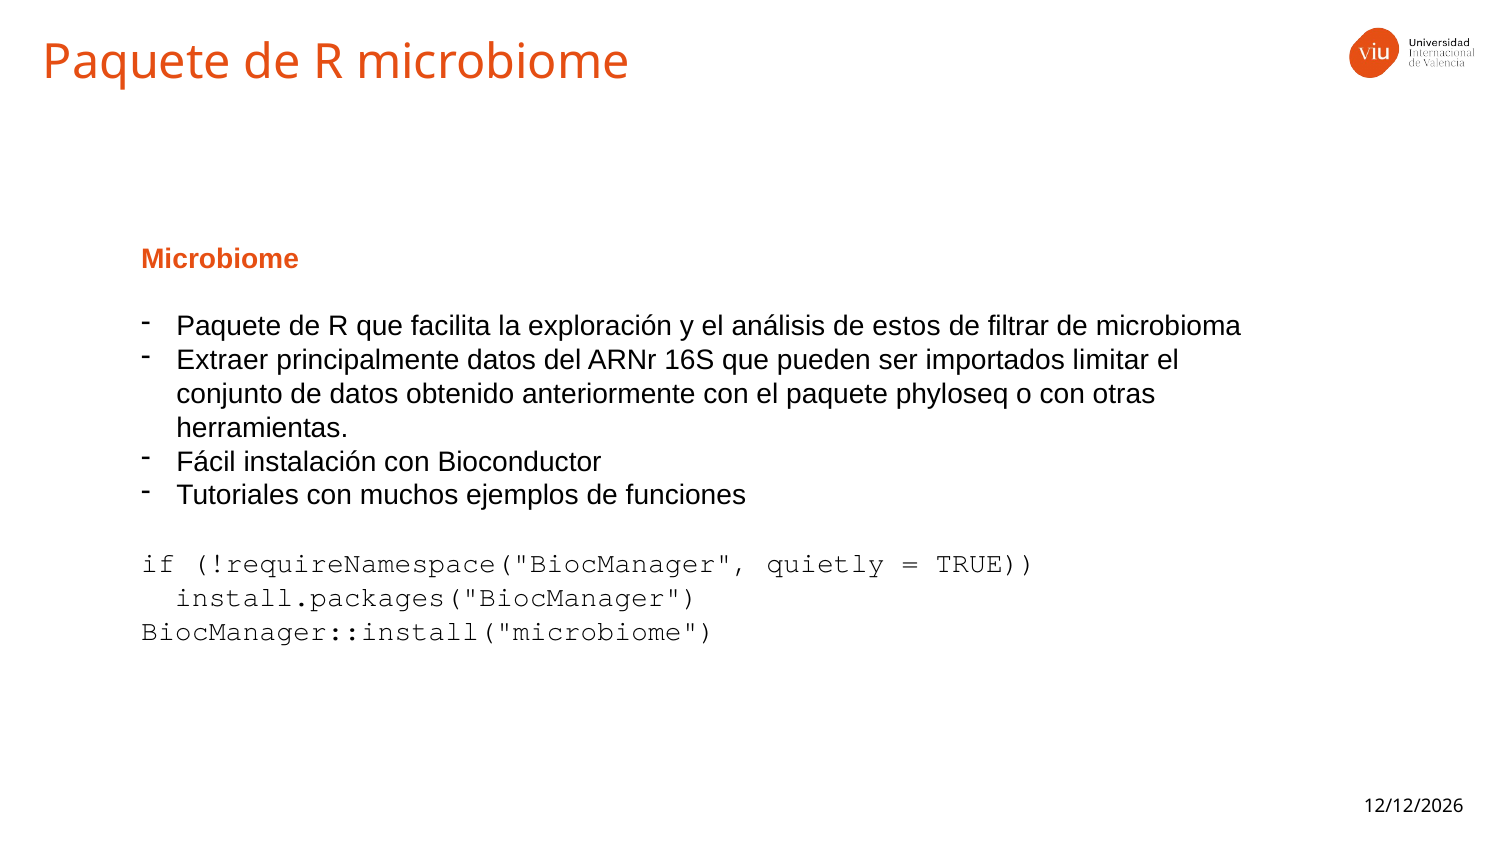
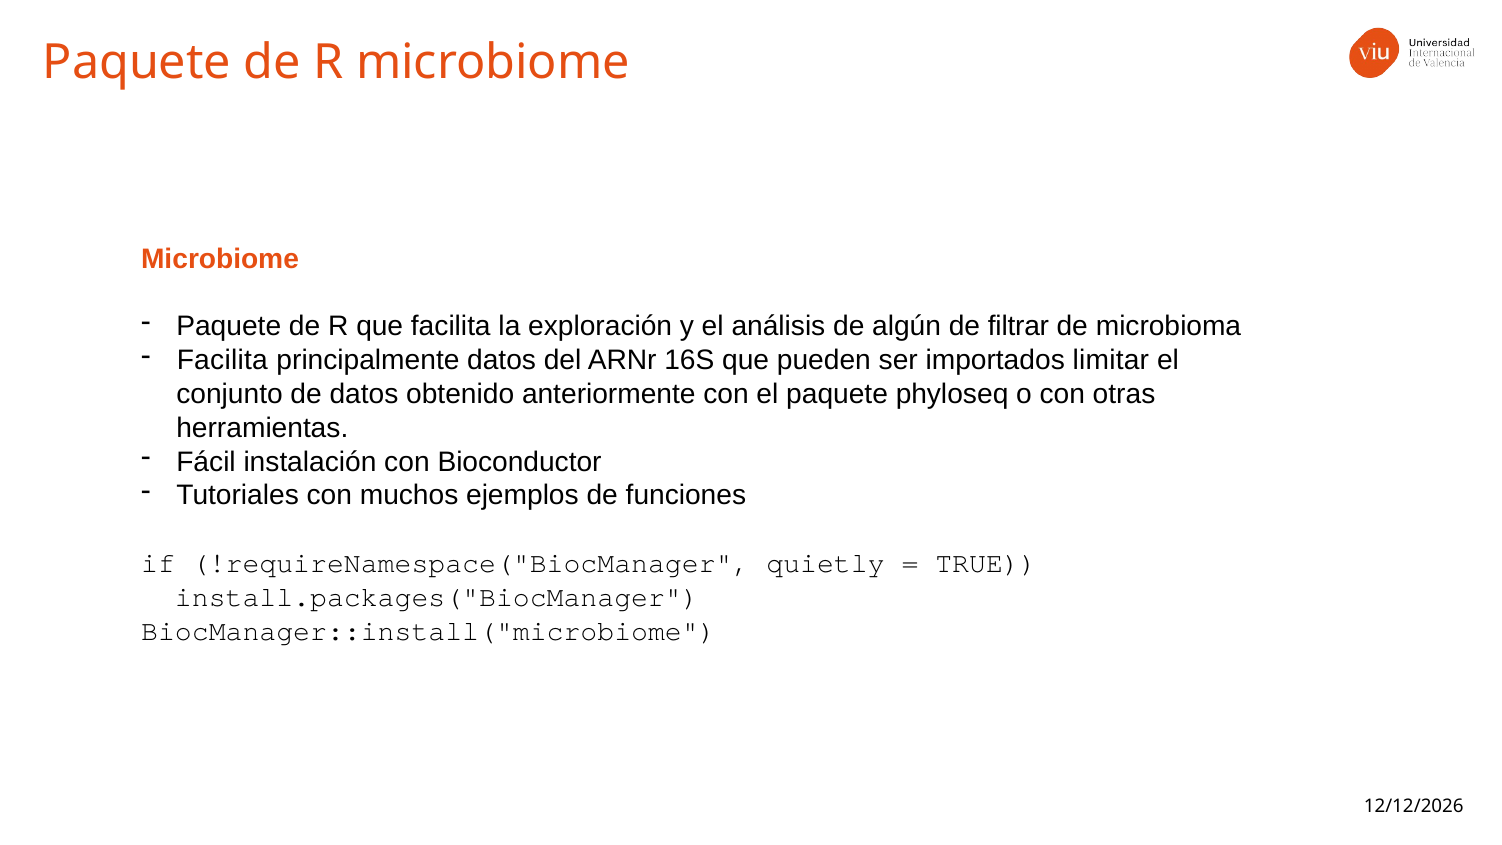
estos: estos -> algún (907, 326)
Extraer: Extraer -> Facilita (222, 360)
